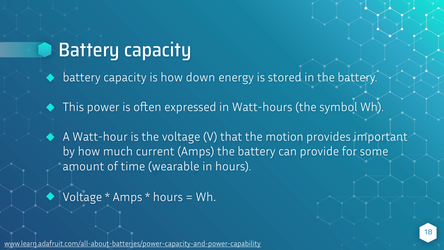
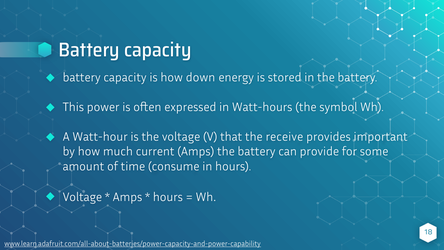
motion: motion -> receive (284, 137)
wearable: wearable -> consume (174, 166)
